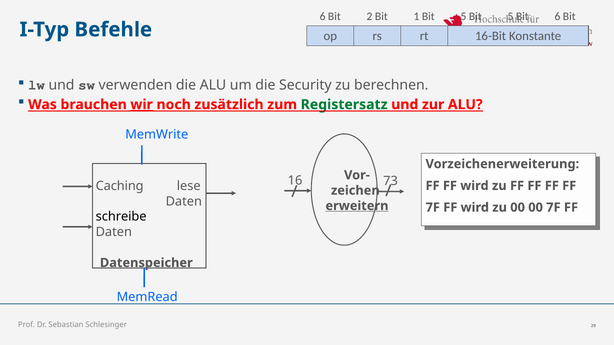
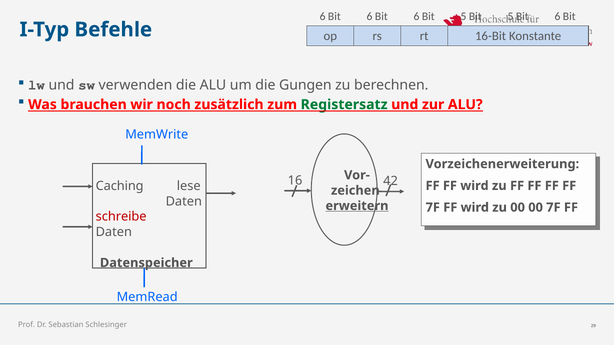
2: 2 -> 6 (370, 17)
1: 1 -> 6 (417, 17)
Security: Security -> Gungen (305, 85)
wir underline: present -> none (142, 105)
73: 73 -> 42 (391, 181)
schreibe colour: black -> red (121, 217)
